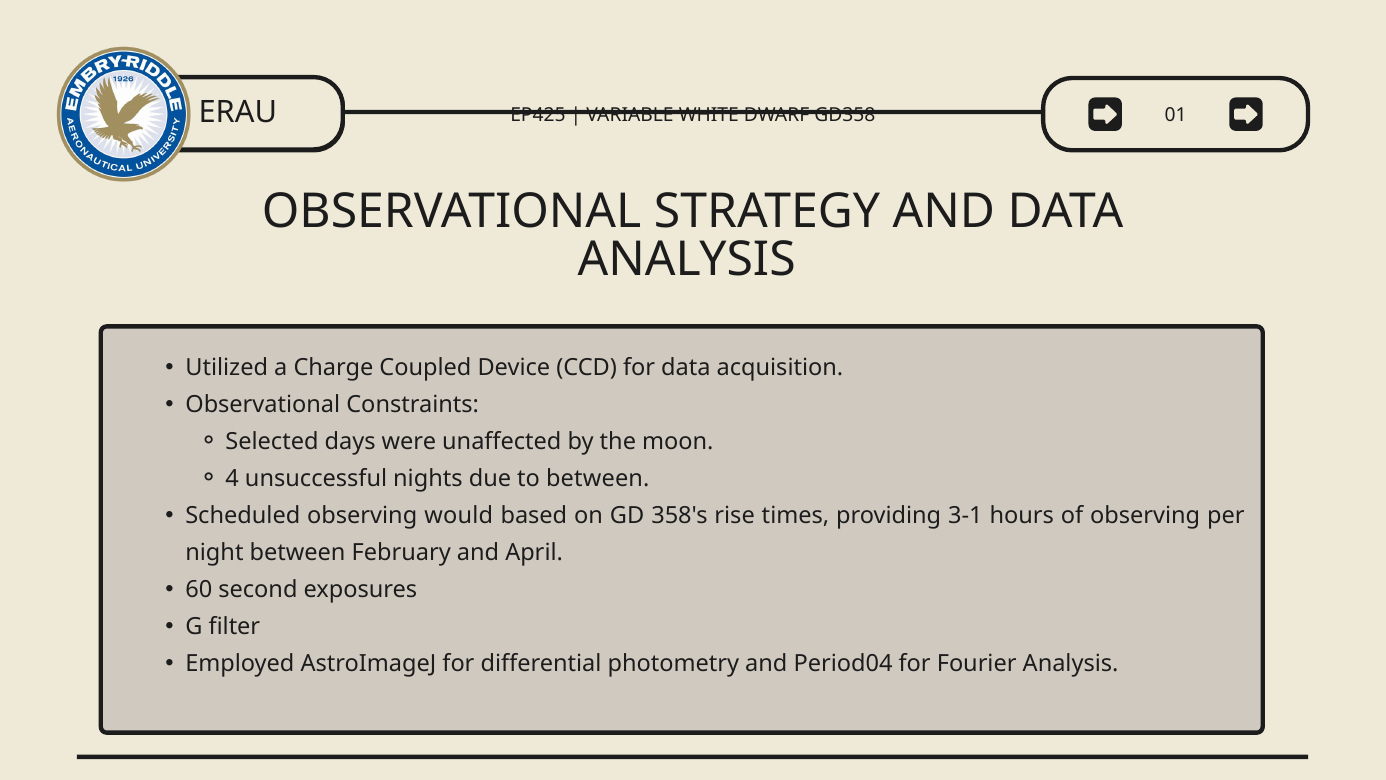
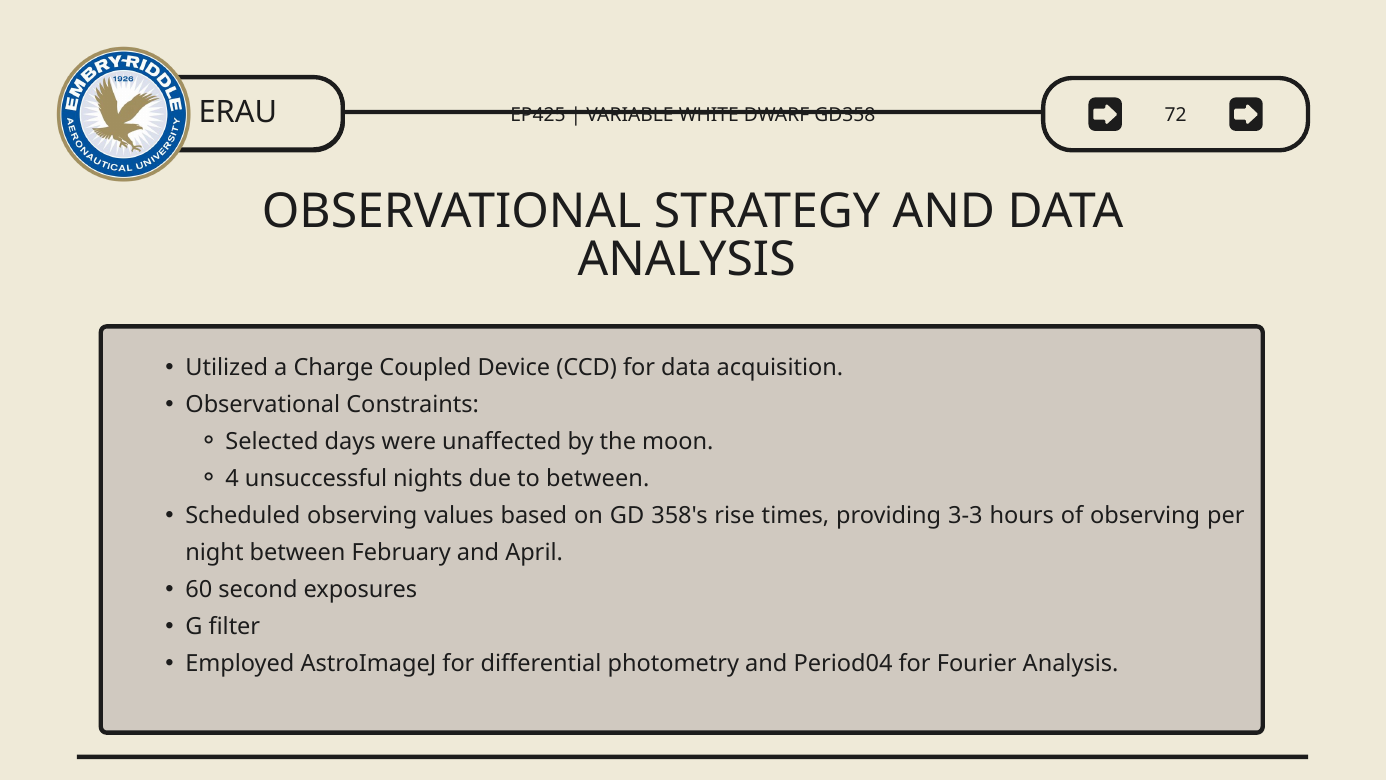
01: 01 -> 72 (1176, 115)
would: would -> values (459, 516)
3-1: 3-1 -> 3-3 (965, 516)
